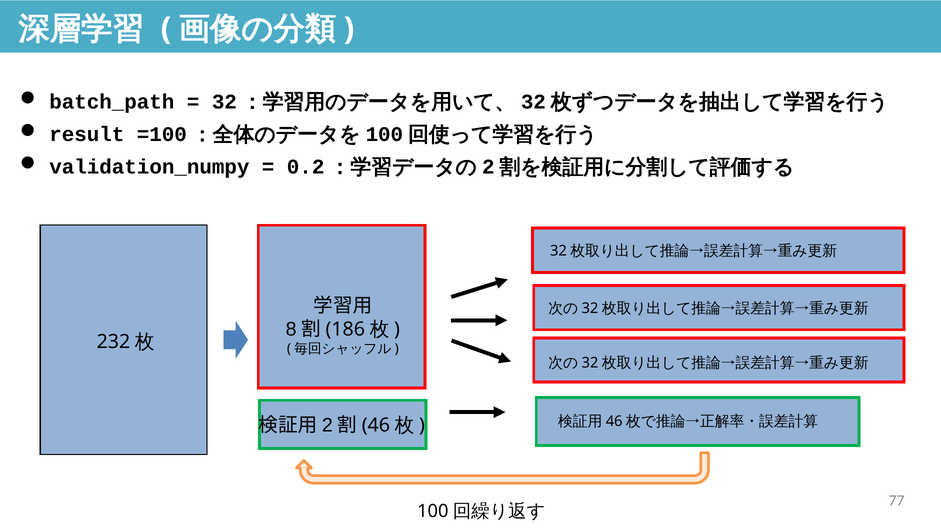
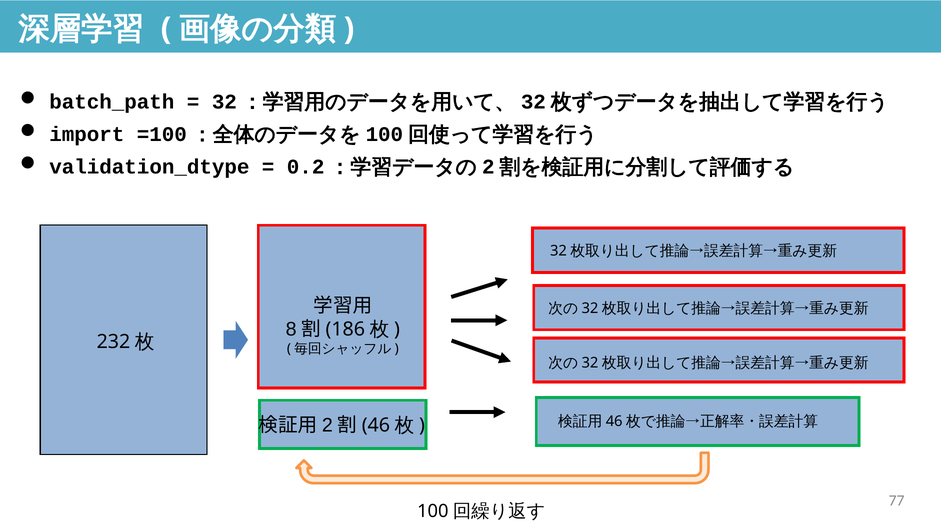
result: result -> import (87, 134)
validation_numpy: validation_numpy -> validation_dtype (149, 167)
